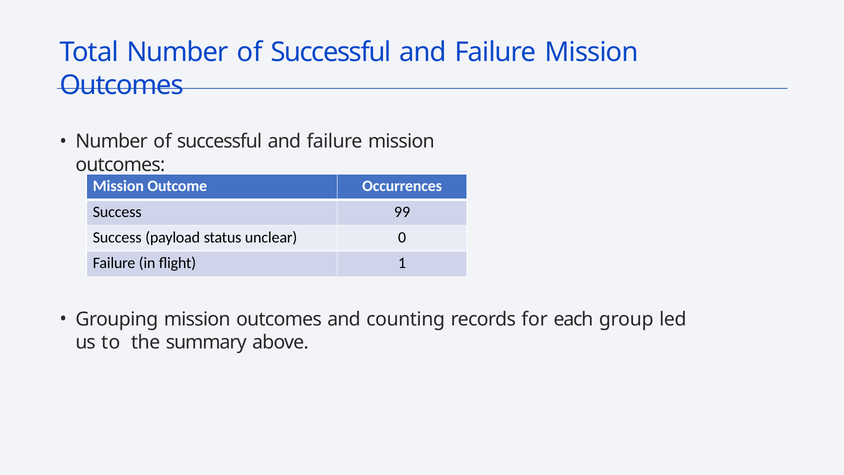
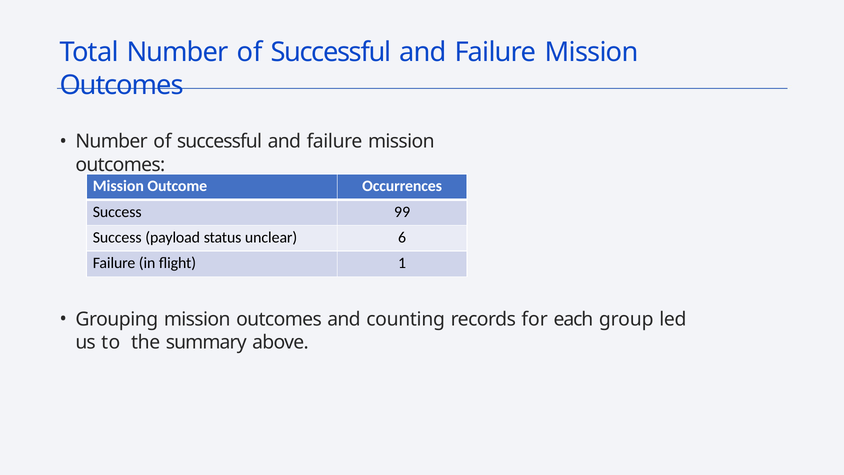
0: 0 -> 6 (402, 237)
